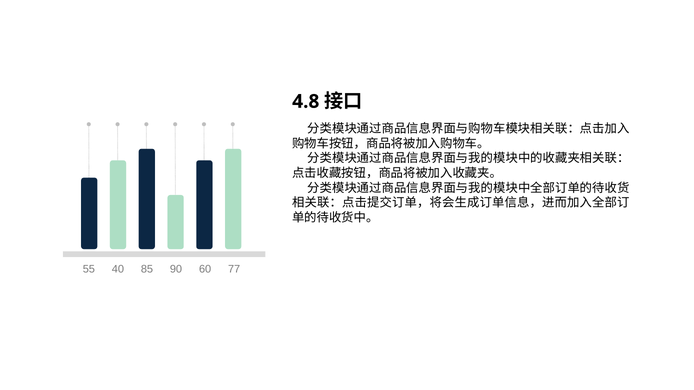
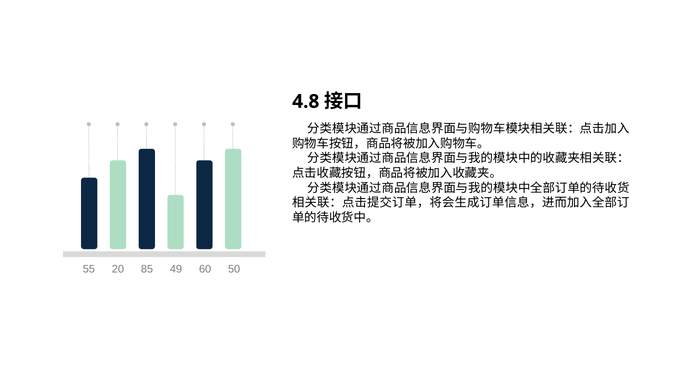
40: 40 -> 20 (118, 270)
90: 90 -> 49 (176, 270)
77: 77 -> 50 (234, 270)
